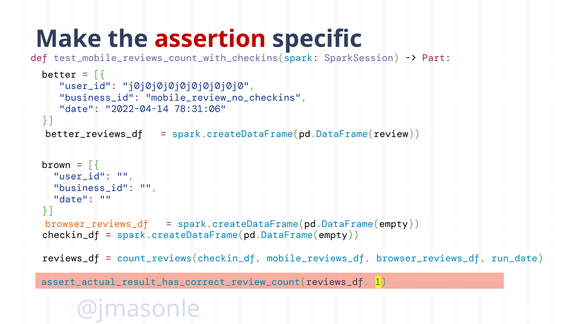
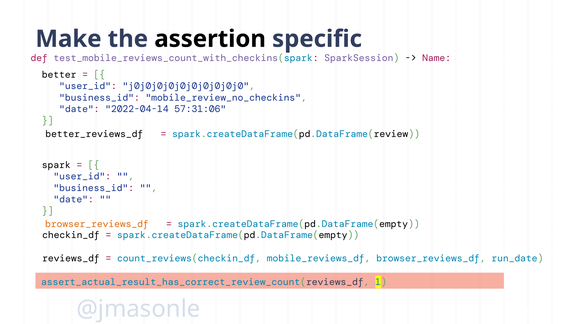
assertion colour: red -> black (210, 39)
Part: Part -> Name (437, 58)
78:31:06: 78:31:06 -> 57:31:06 (200, 109)
brown: brown -> spark (56, 165)
